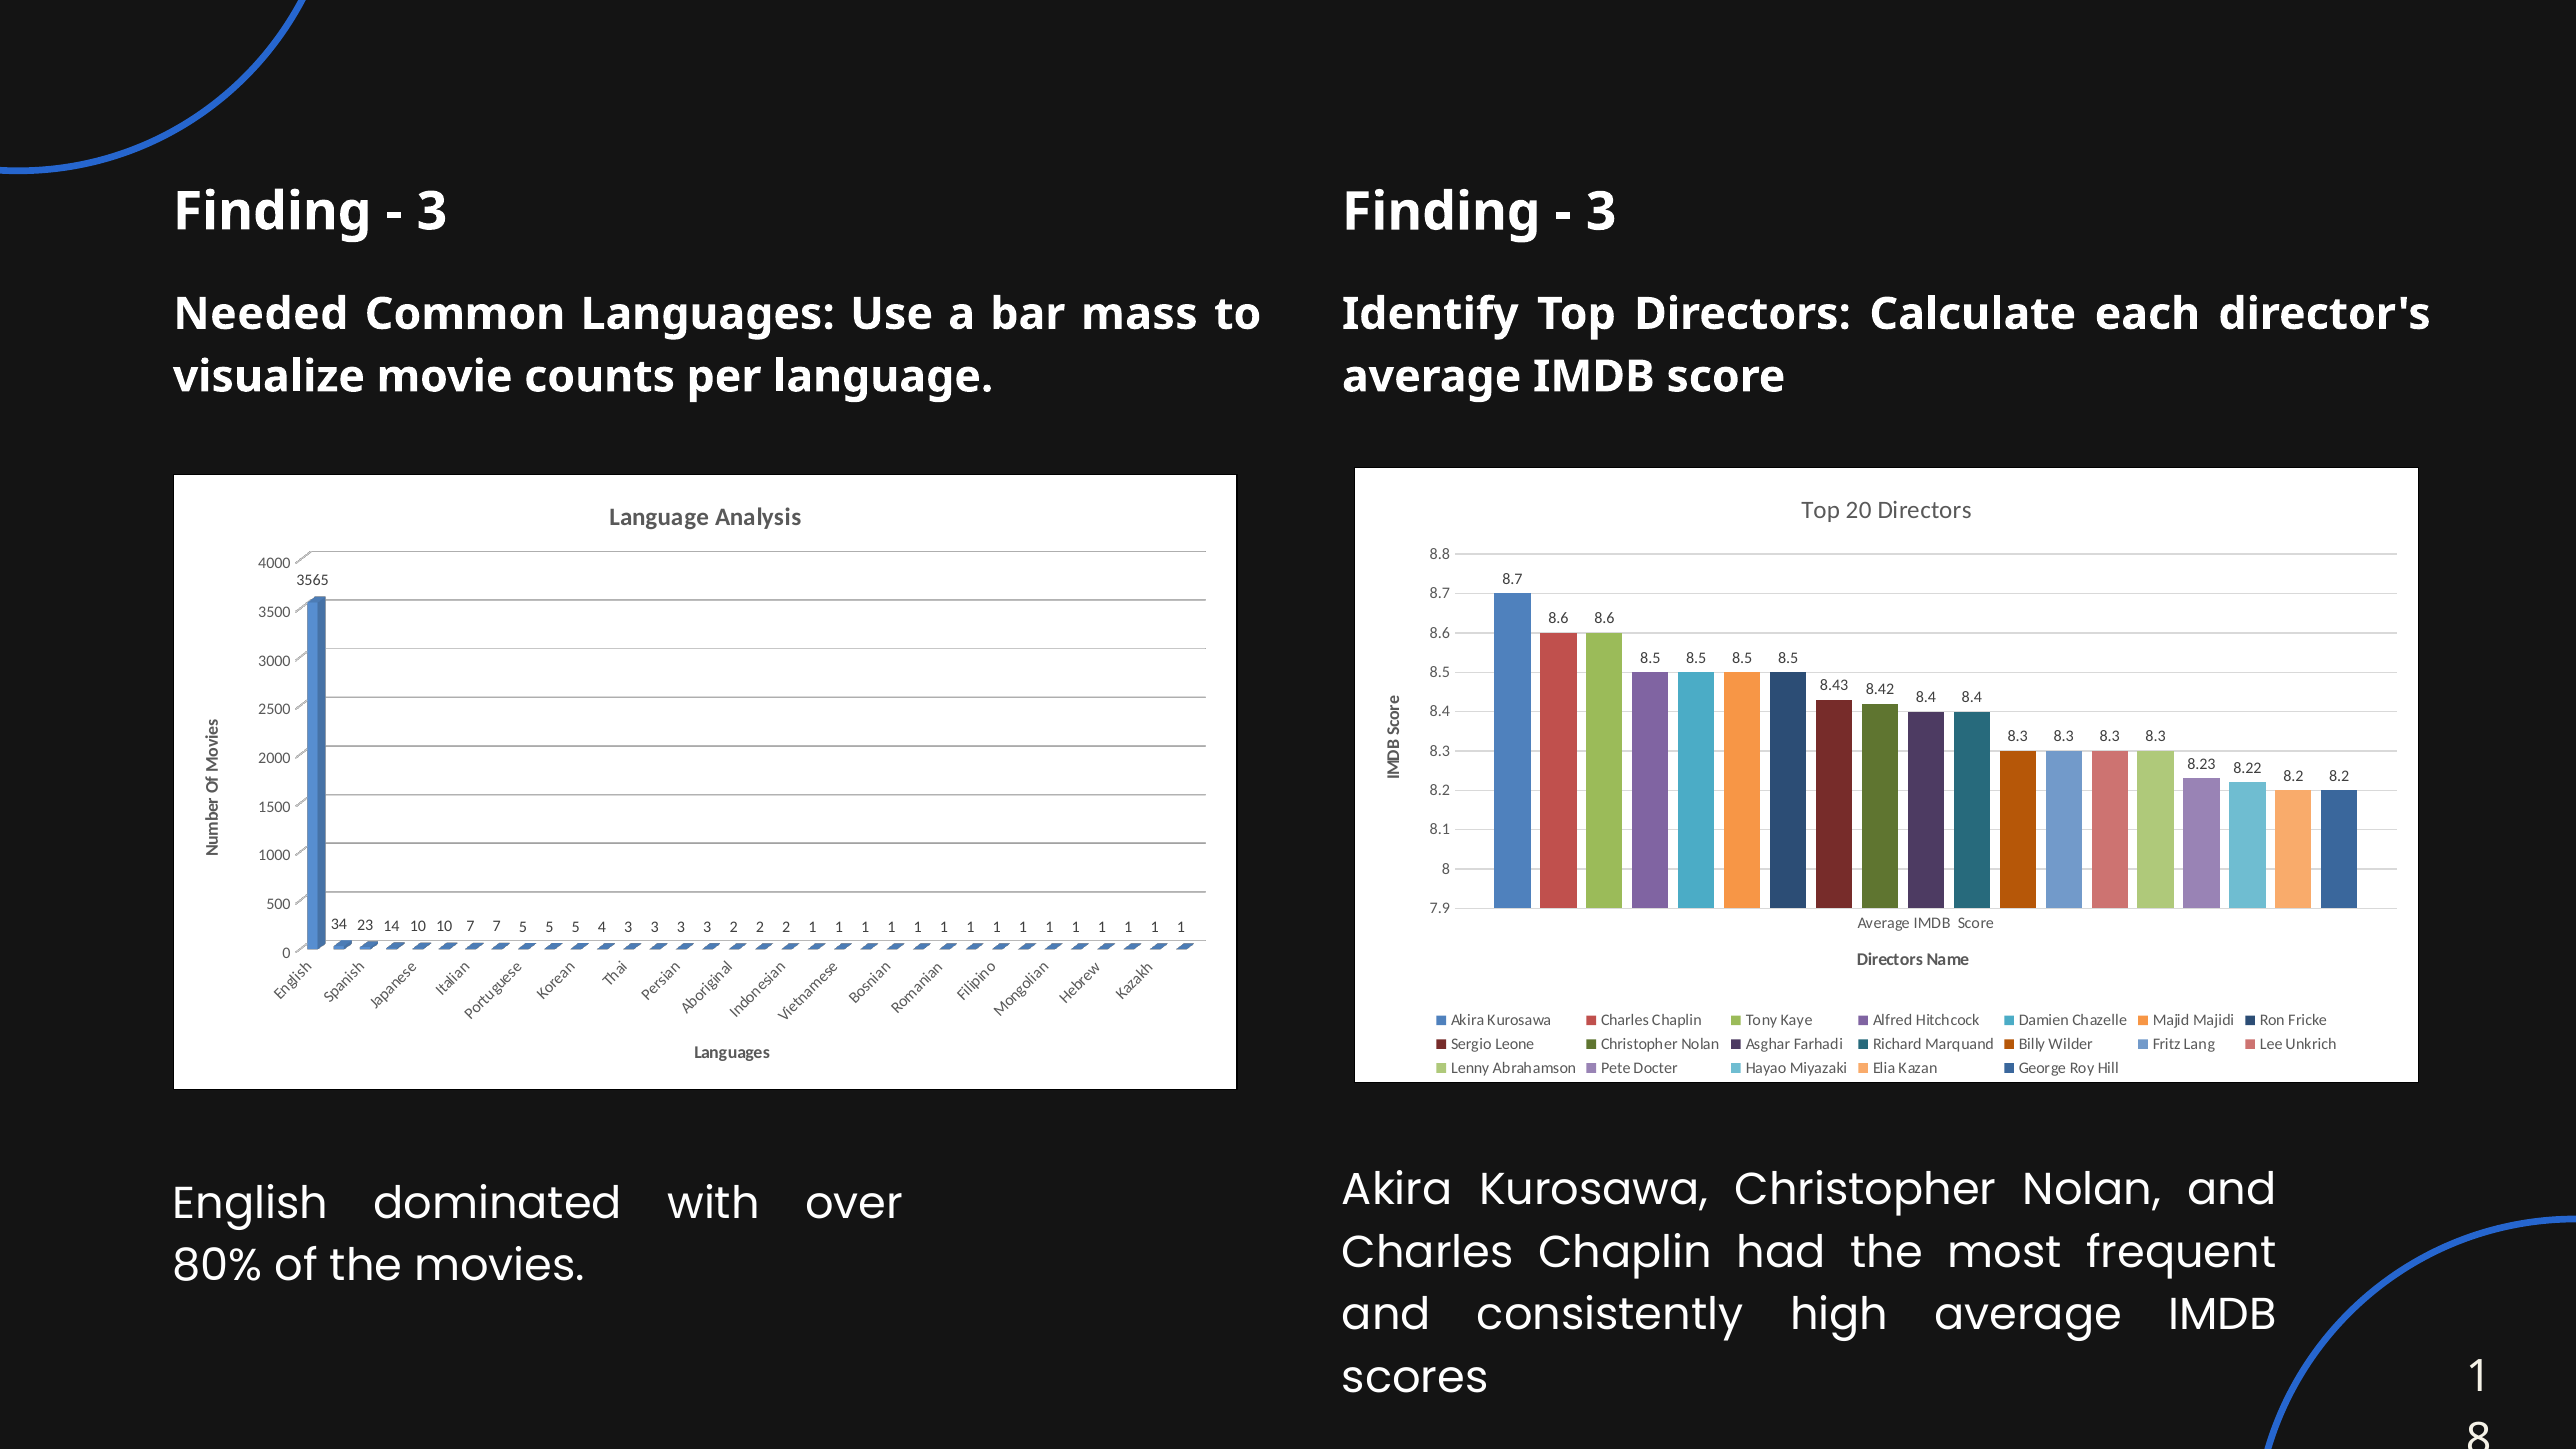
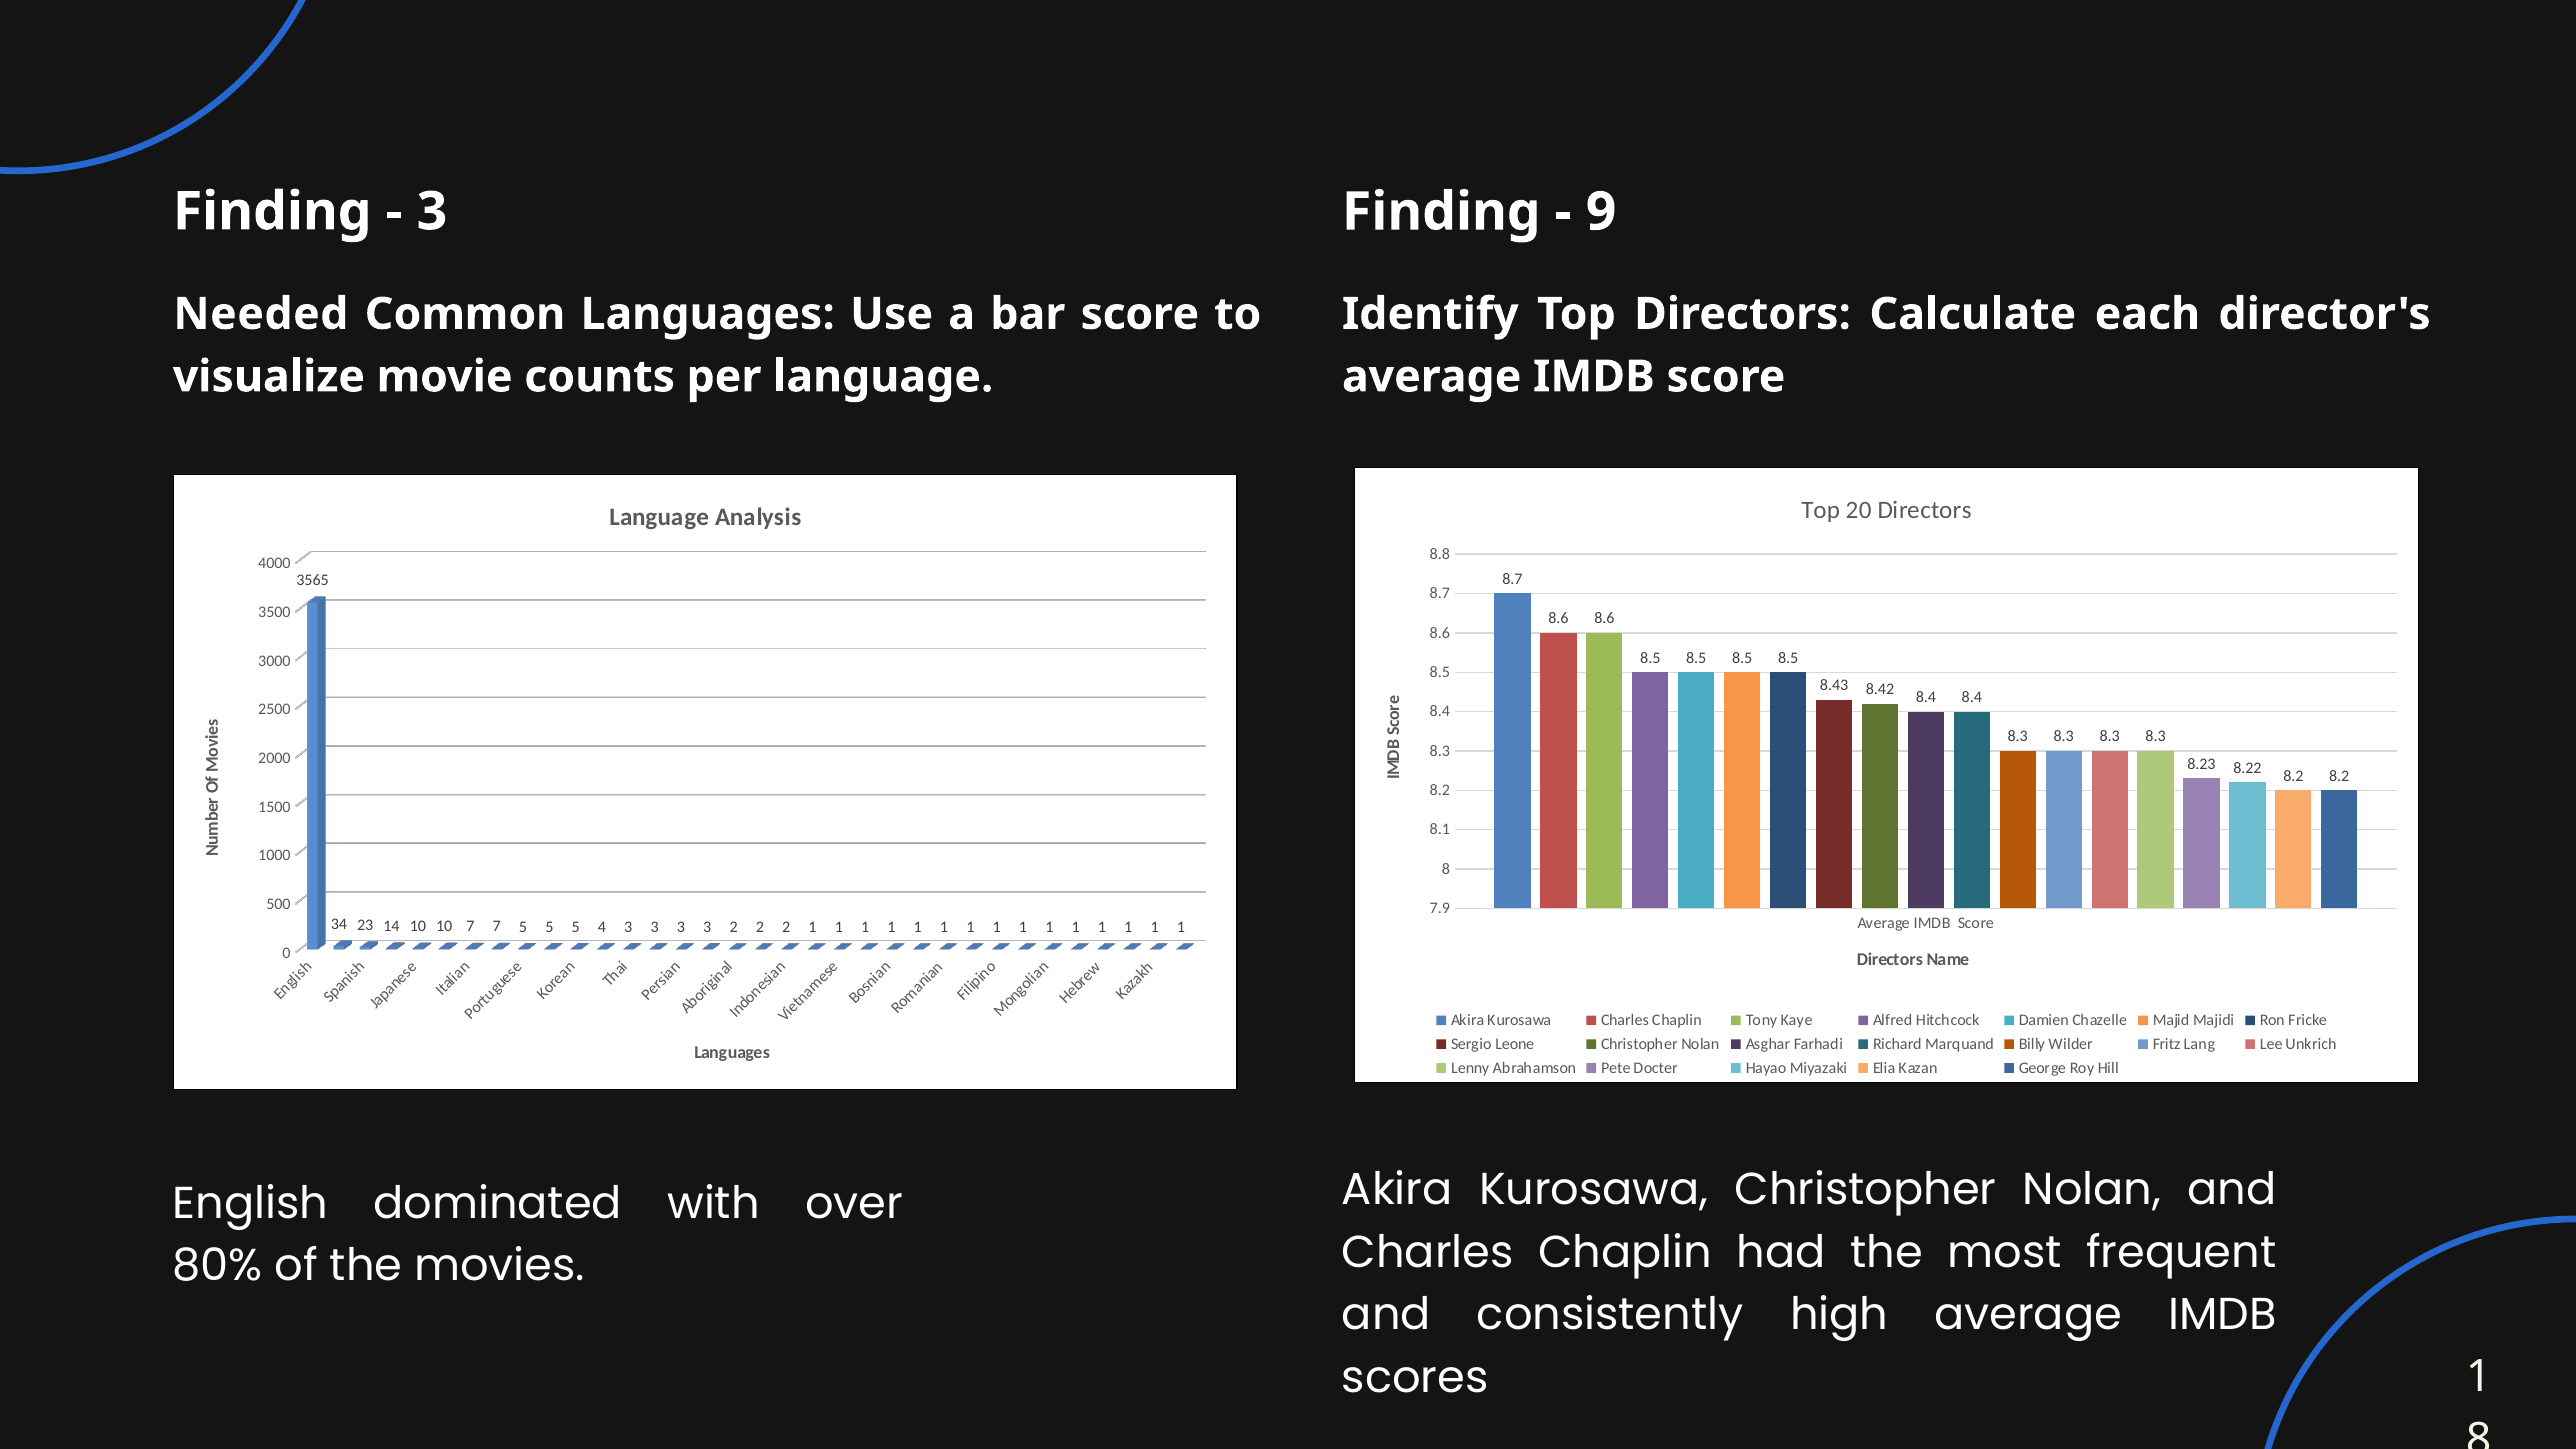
3: 3 -> 9 (1601, 212)
bar mass: mass -> score (1140, 314)
